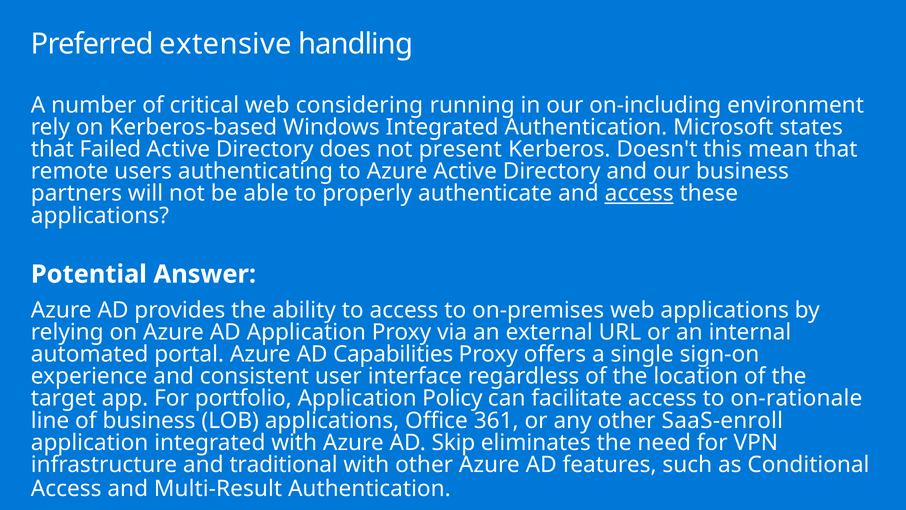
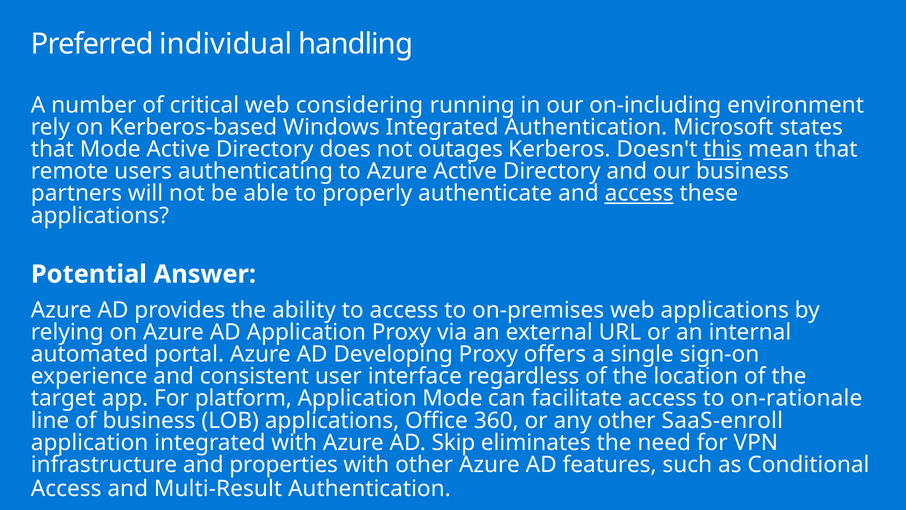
extensive: extensive -> individual (226, 44)
that Failed: Failed -> Mode (110, 149)
present: present -> outages (460, 149)
this underline: none -> present (723, 149)
Capabilities: Capabilities -> Developing (393, 354)
portfolio: portfolio -> platform (243, 398)
Application Policy: Policy -> Mode (452, 398)
361: 361 -> 360 (496, 420)
traditional: traditional -> properties (284, 464)
